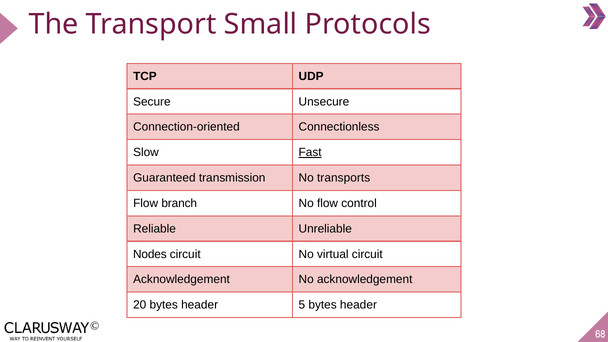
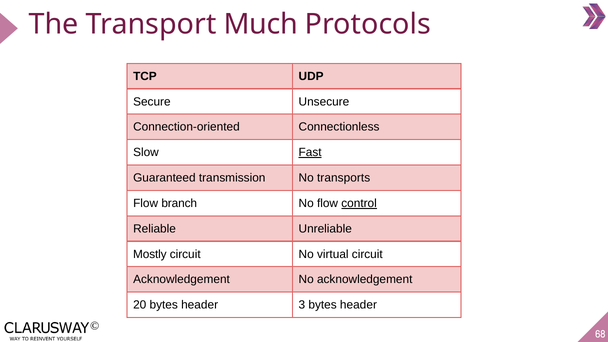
Small: Small -> Much (261, 24)
control underline: none -> present (359, 203)
Nodes: Nodes -> Mostly (150, 254)
5: 5 -> 3 (302, 305)
